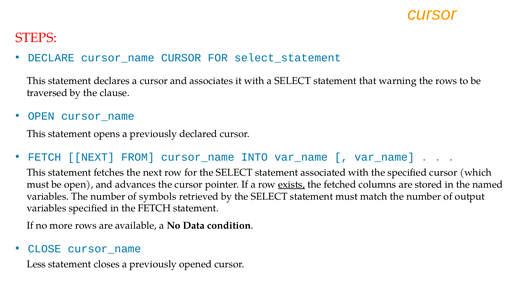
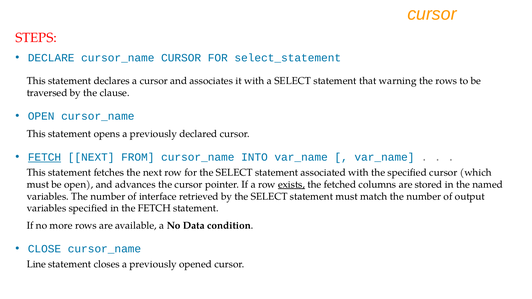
FETCH underline: none -> present (44, 157)
symbols: symbols -> interface (158, 197)
Less: Less -> Line (36, 264)
